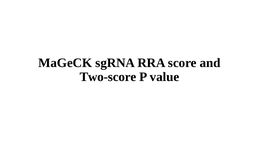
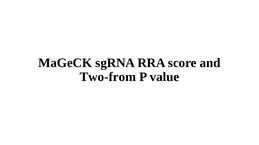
Two-score: Two-score -> Two-from (108, 77)
